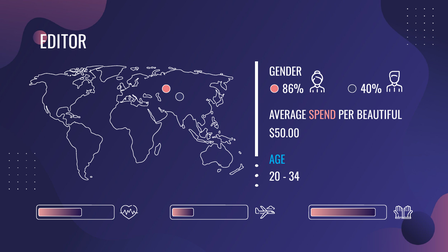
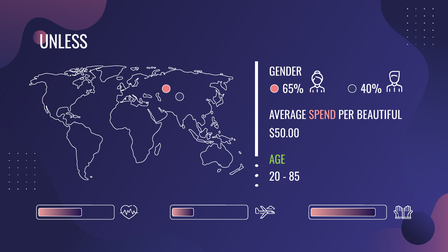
EDITOR: EDITOR -> UNLESS (64, 43)
86%: 86% -> 65% (293, 89)
AGE colour: light blue -> light green (277, 160)
34: 34 -> 85 (294, 177)
